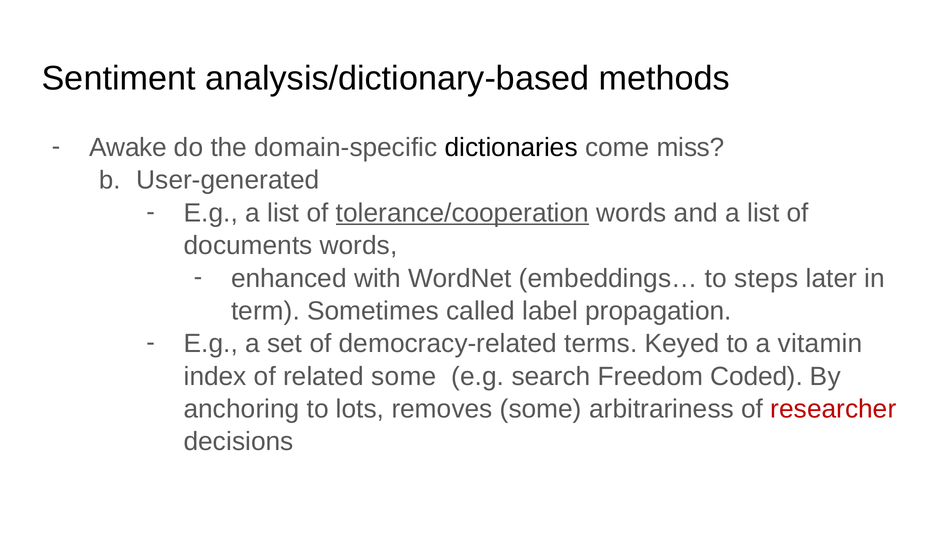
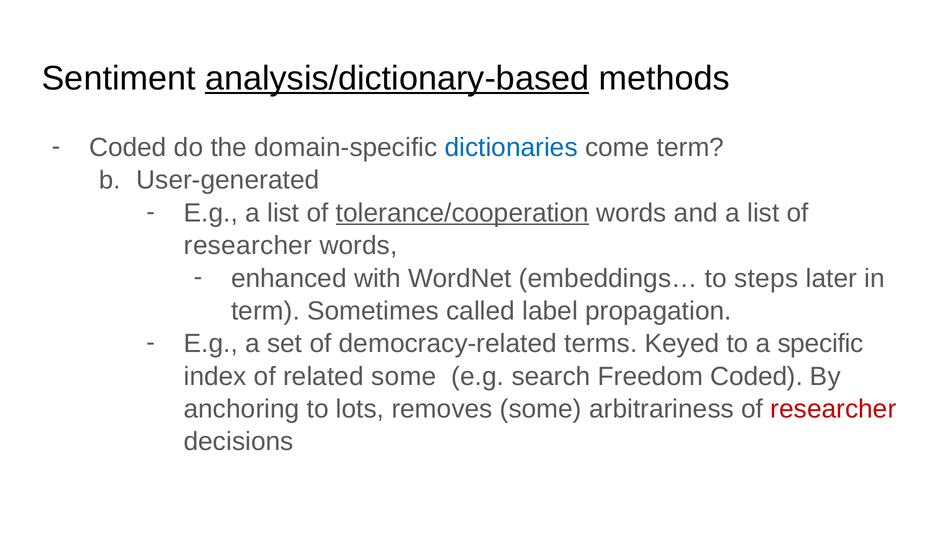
analysis/dictionary-based underline: none -> present (397, 78)
Awake: Awake -> Coded (128, 148)
dictionaries colour: black -> blue (511, 148)
come miss: miss -> term (690, 148)
documents: documents -> researcher (248, 246)
vitamin: vitamin -> specific (820, 343)
